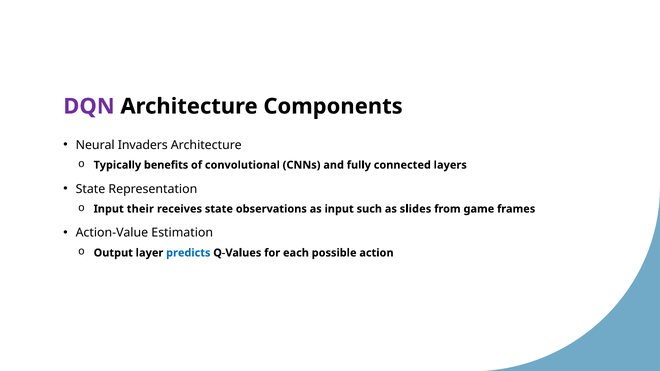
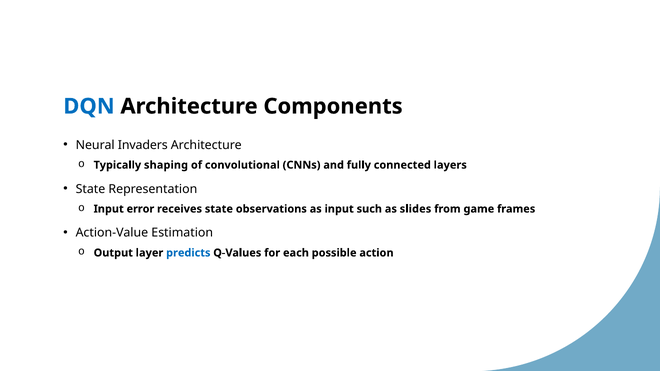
DQN colour: purple -> blue (89, 106)
benefits: benefits -> shaping (166, 165)
their: their -> error (140, 209)
